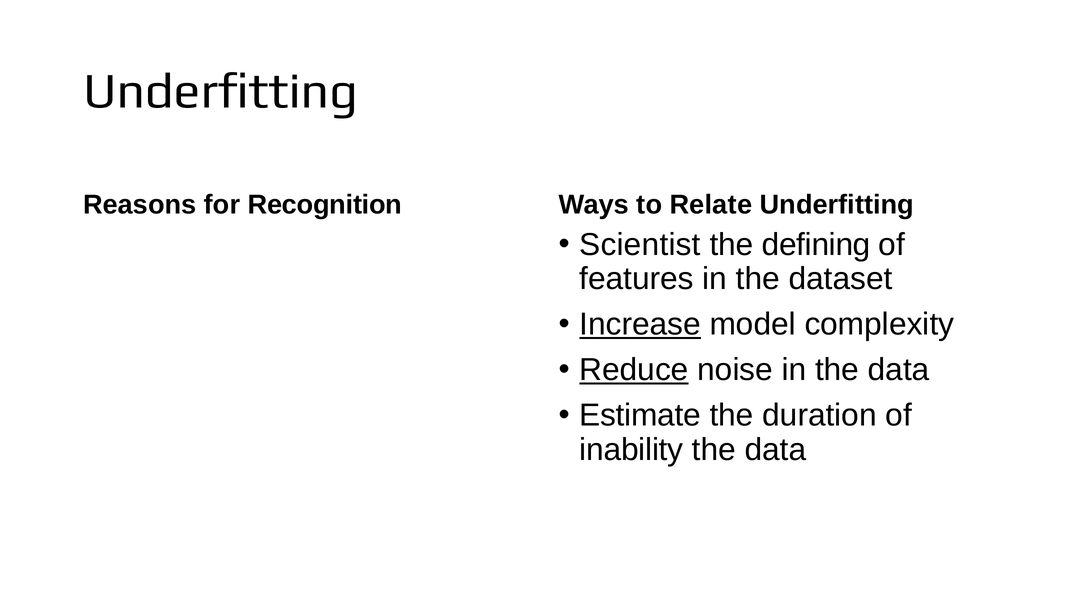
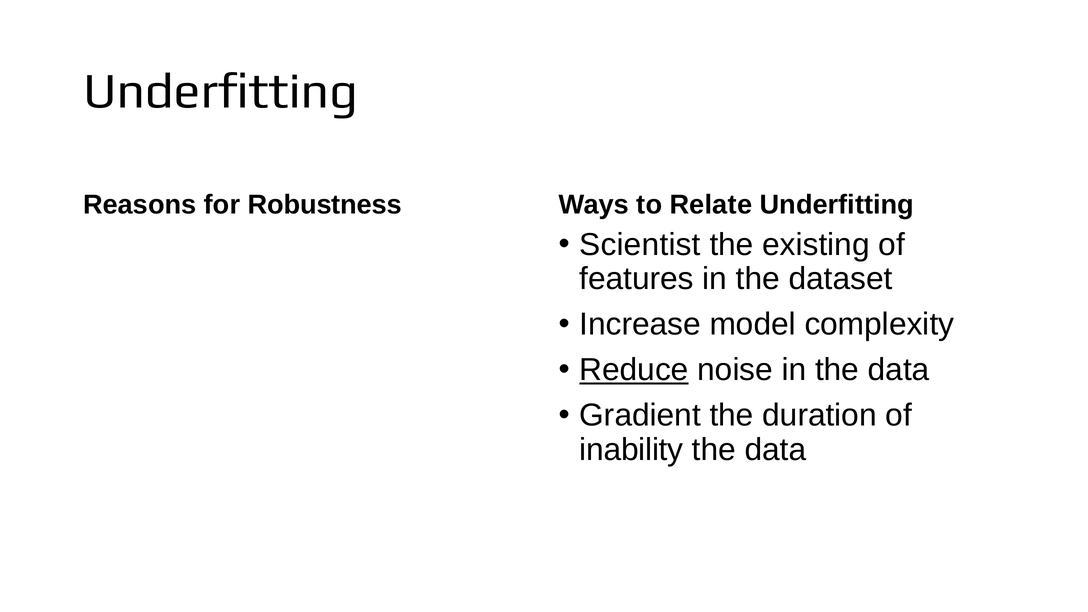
Recognition: Recognition -> Robustness (325, 205)
defining: defining -> existing (816, 245)
Increase underline: present -> none (640, 324)
Estimate: Estimate -> Gradient (640, 415)
